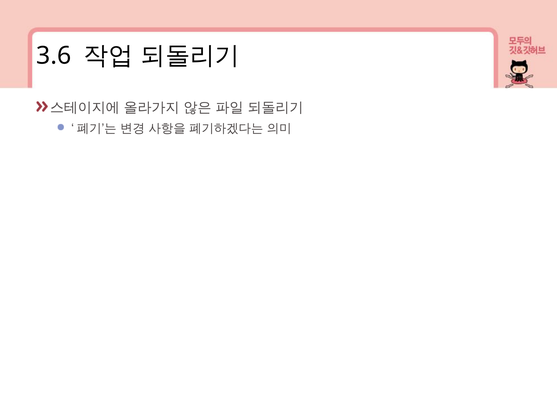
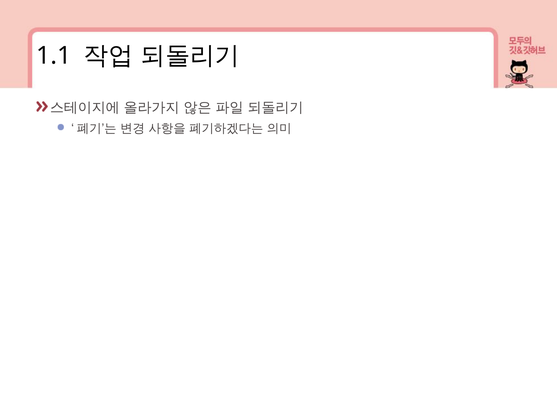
3.6: 3.6 -> 1.1 (54, 56)
